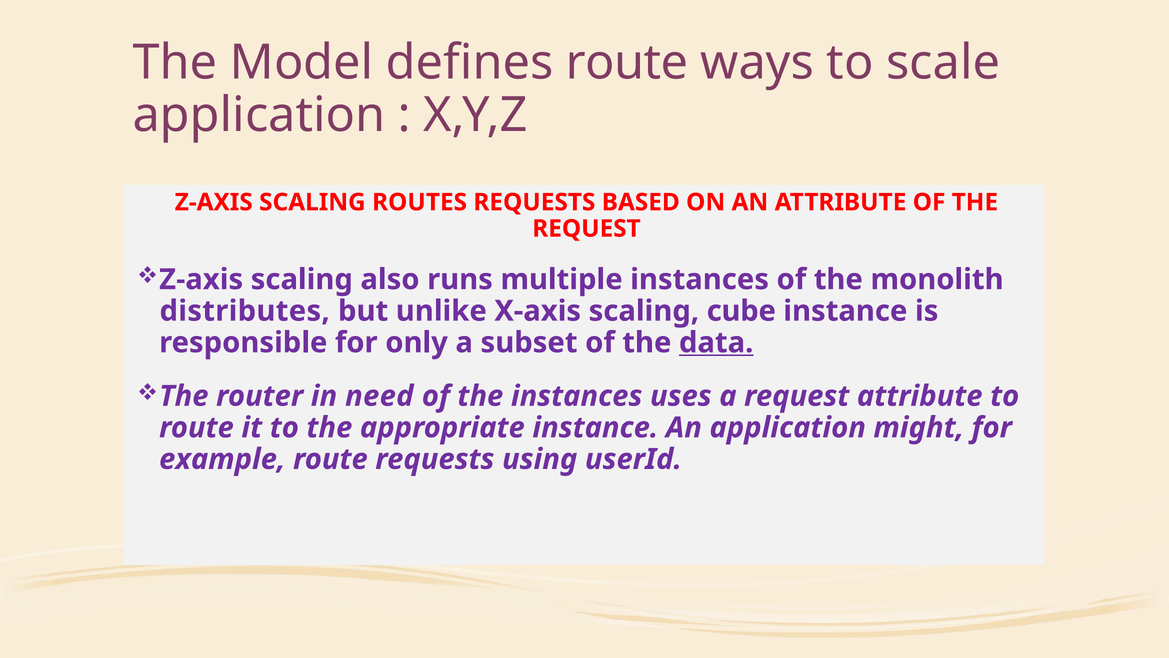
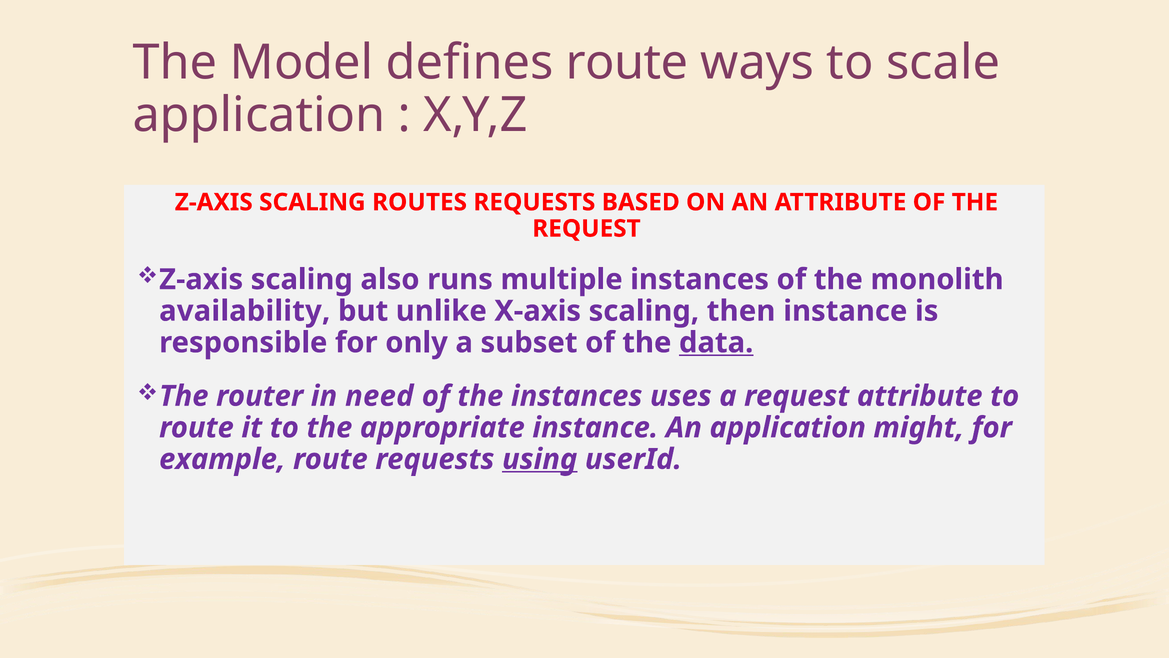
distributes: distributes -> availability (245, 311)
cube: cube -> then (741, 311)
using underline: none -> present (540, 459)
